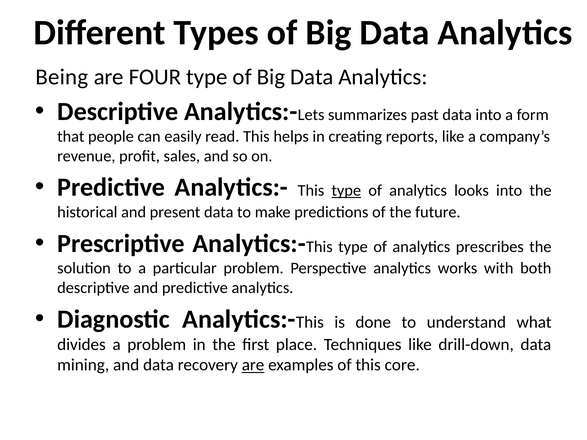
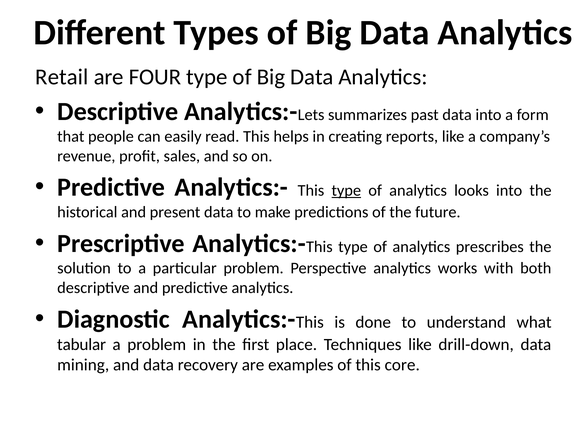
Being: Being -> Retail (62, 77)
divides: divides -> tabular (82, 345)
are underline: present -> none (253, 365)
